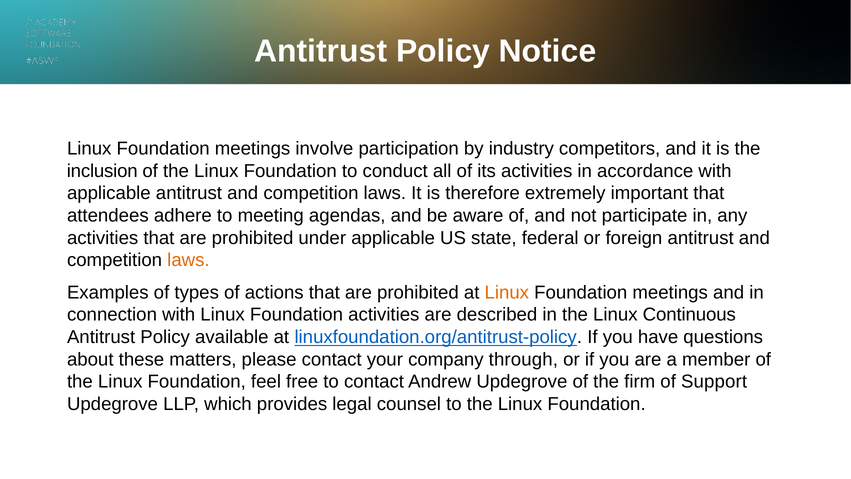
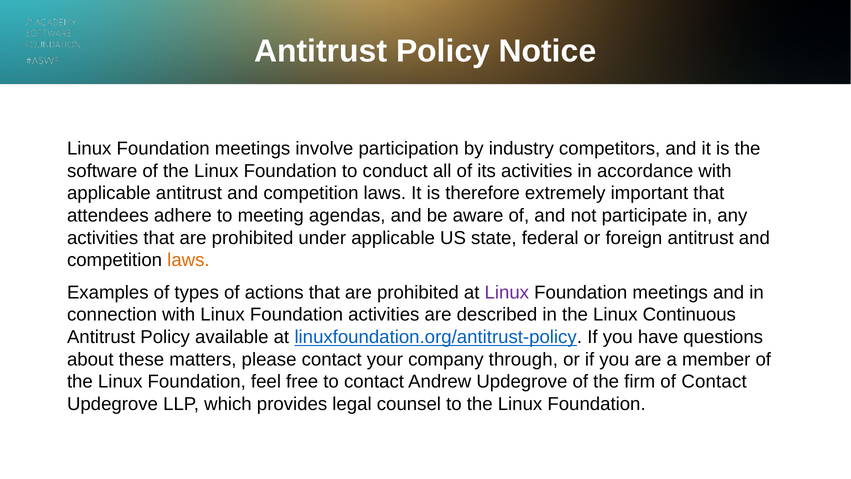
inclusion: inclusion -> software (102, 171)
Linux colour: orange -> purple (507, 292)
of Support: Support -> Contact (714, 382)
